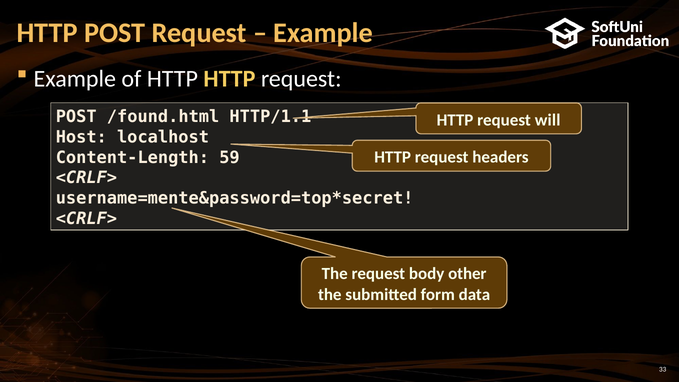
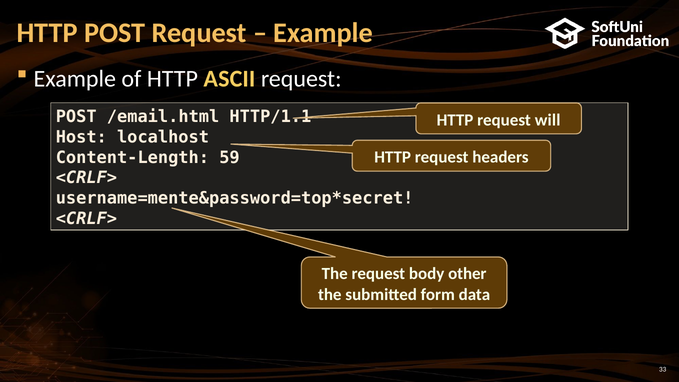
HTTP HTTP: HTTP -> ASCII (229, 79)
/found.html: /found.html -> /email.html (163, 117)
